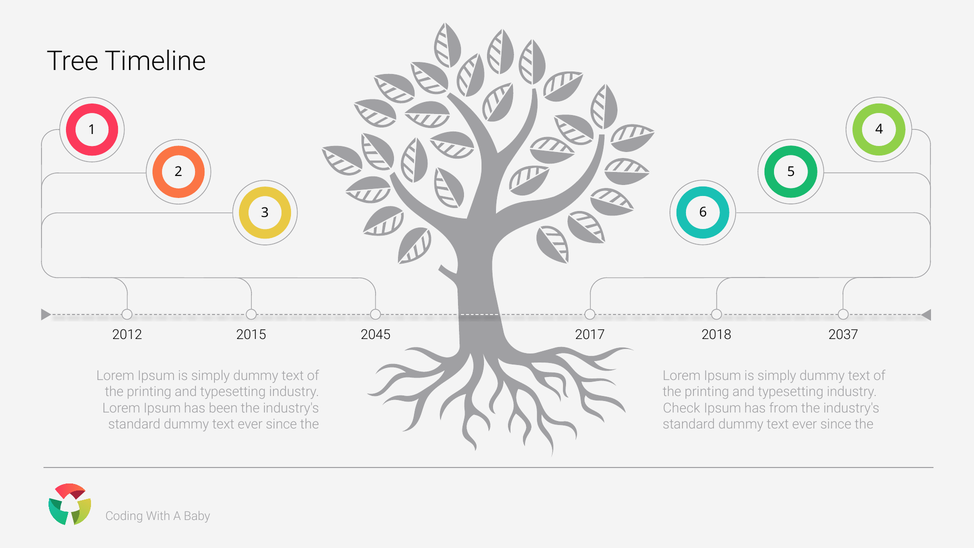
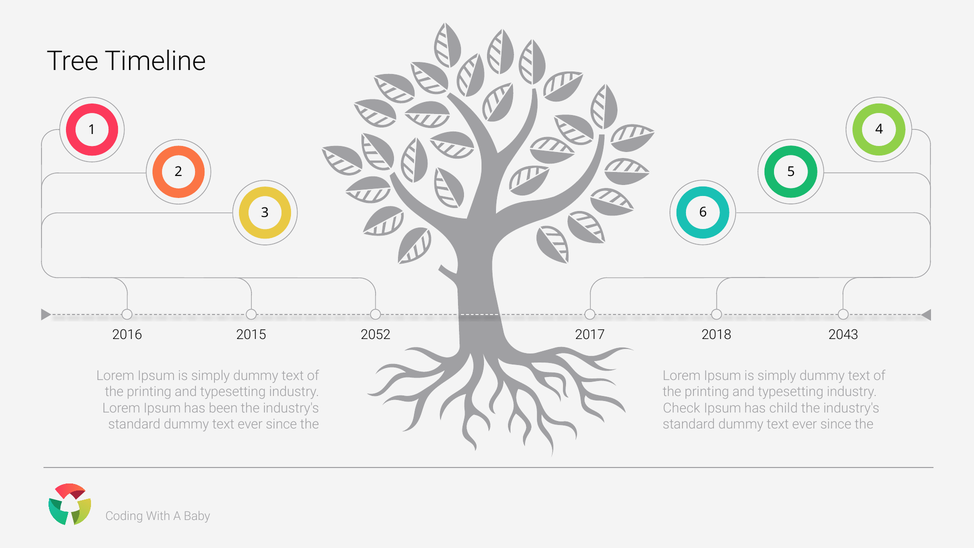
2012: 2012 -> 2016 (127, 334)
2045: 2045 -> 2052 (376, 334)
2037: 2037 -> 2043 (843, 334)
from: from -> child (784, 408)
